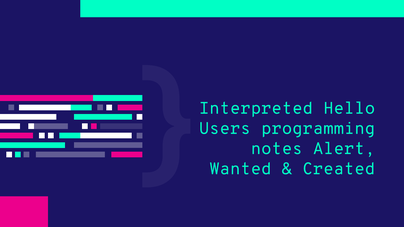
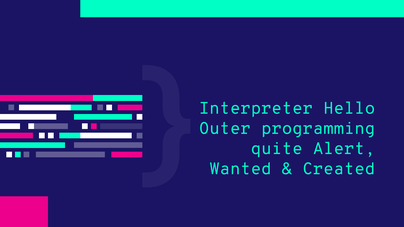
Interpreted: Interpreted -> Interpreter (256, 108)
Users: Users -> Outer (225, 128)
notes: notes -> quite (277, 149)
